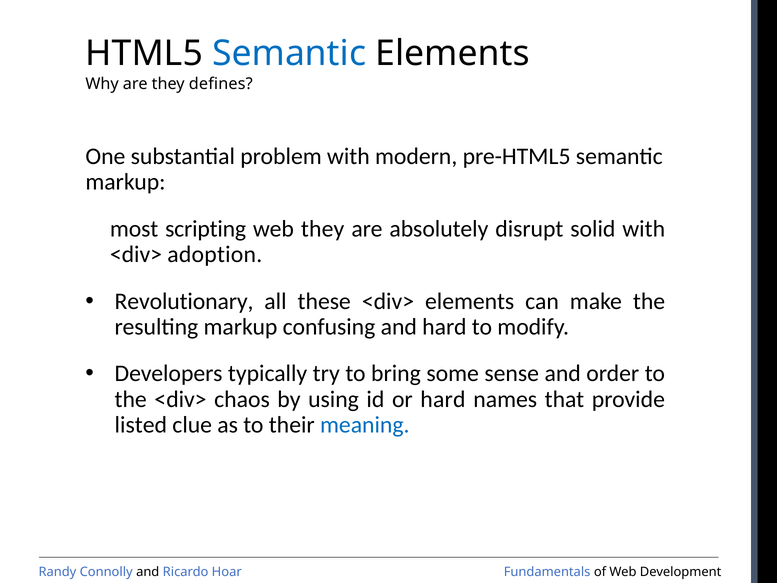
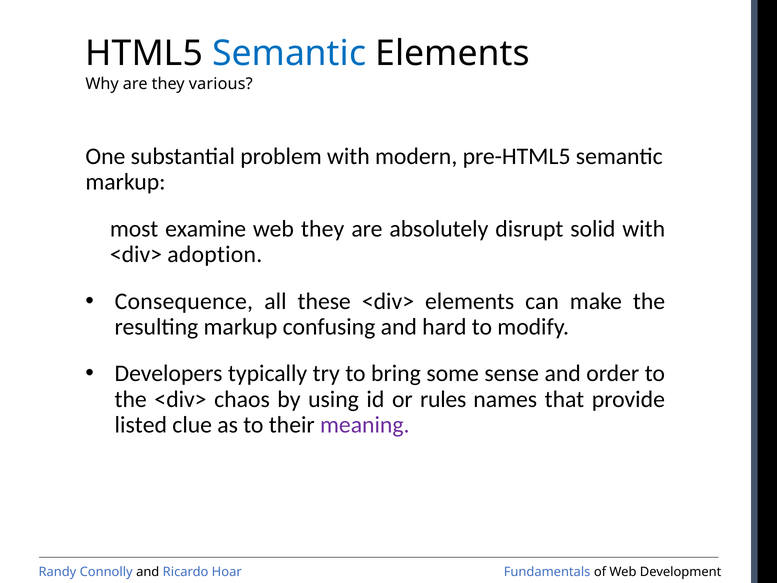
defines: defines -> various (221, 84)
scripting: scripting -> examine (206, 229)
Revolutionary: Revolutionary -> Consequence (184, 301)
or hard: hard -> rules (443, 399)
meaning colour: blue -> purple (365, 425)
